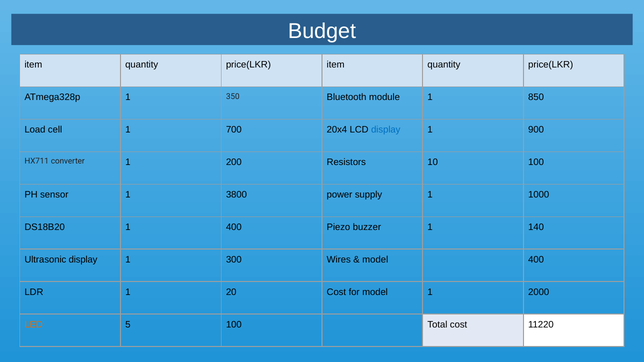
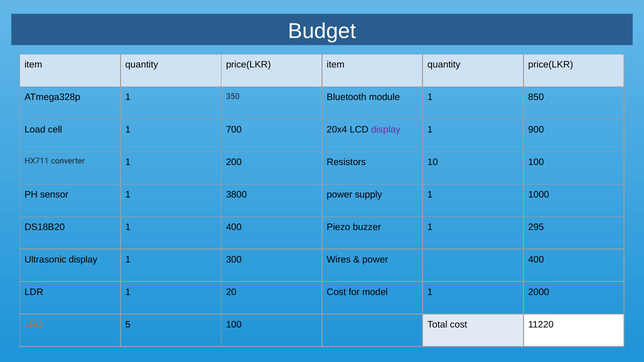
display colour: blue -> purple (386, 130)
140: 140 -> 295 (536, 227)
model: model -> power (375, 260)
